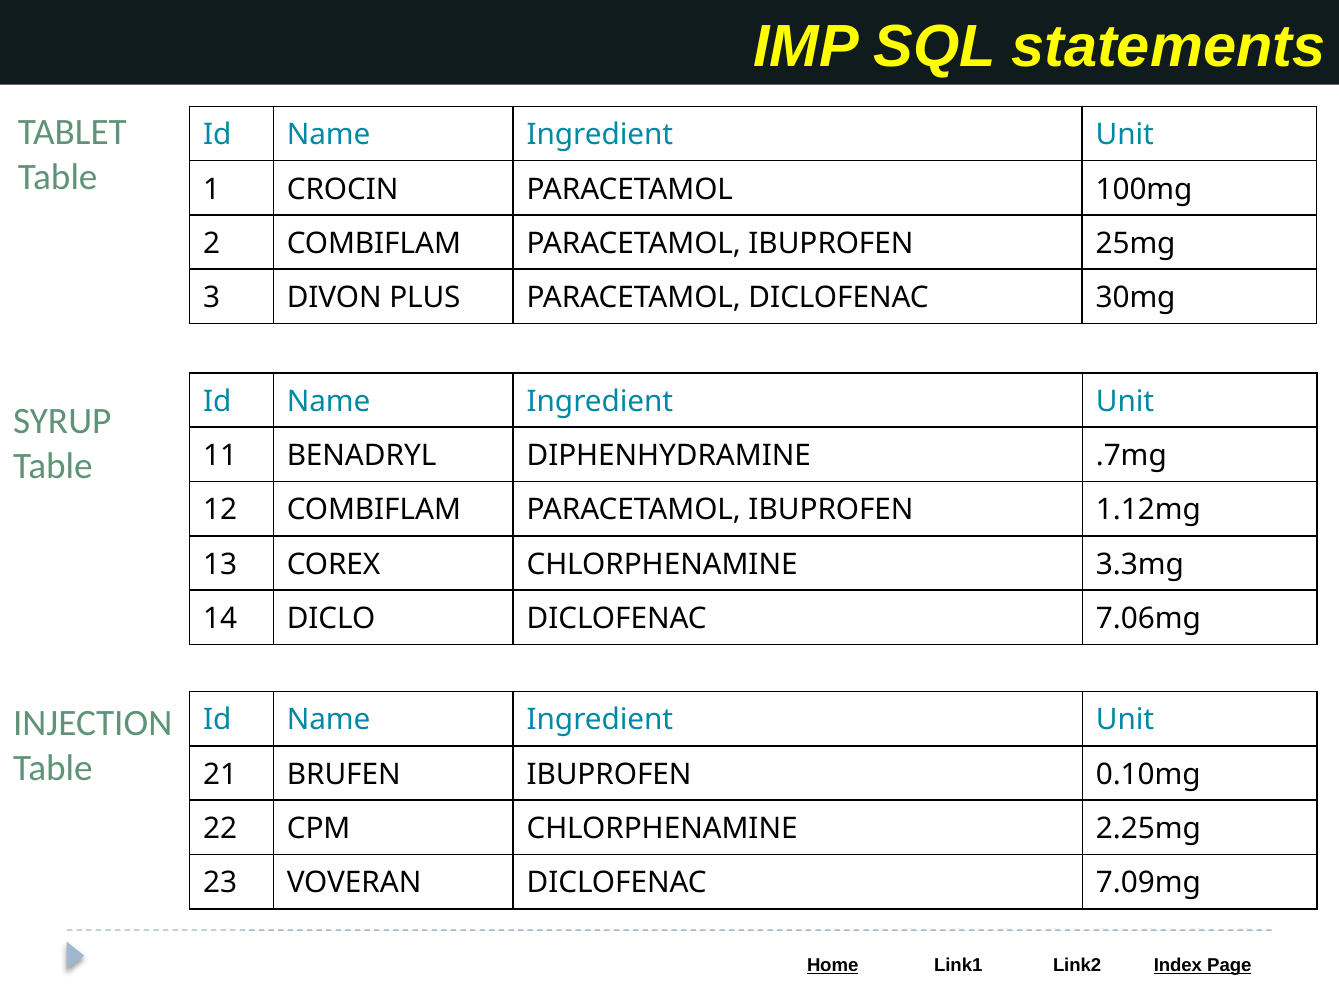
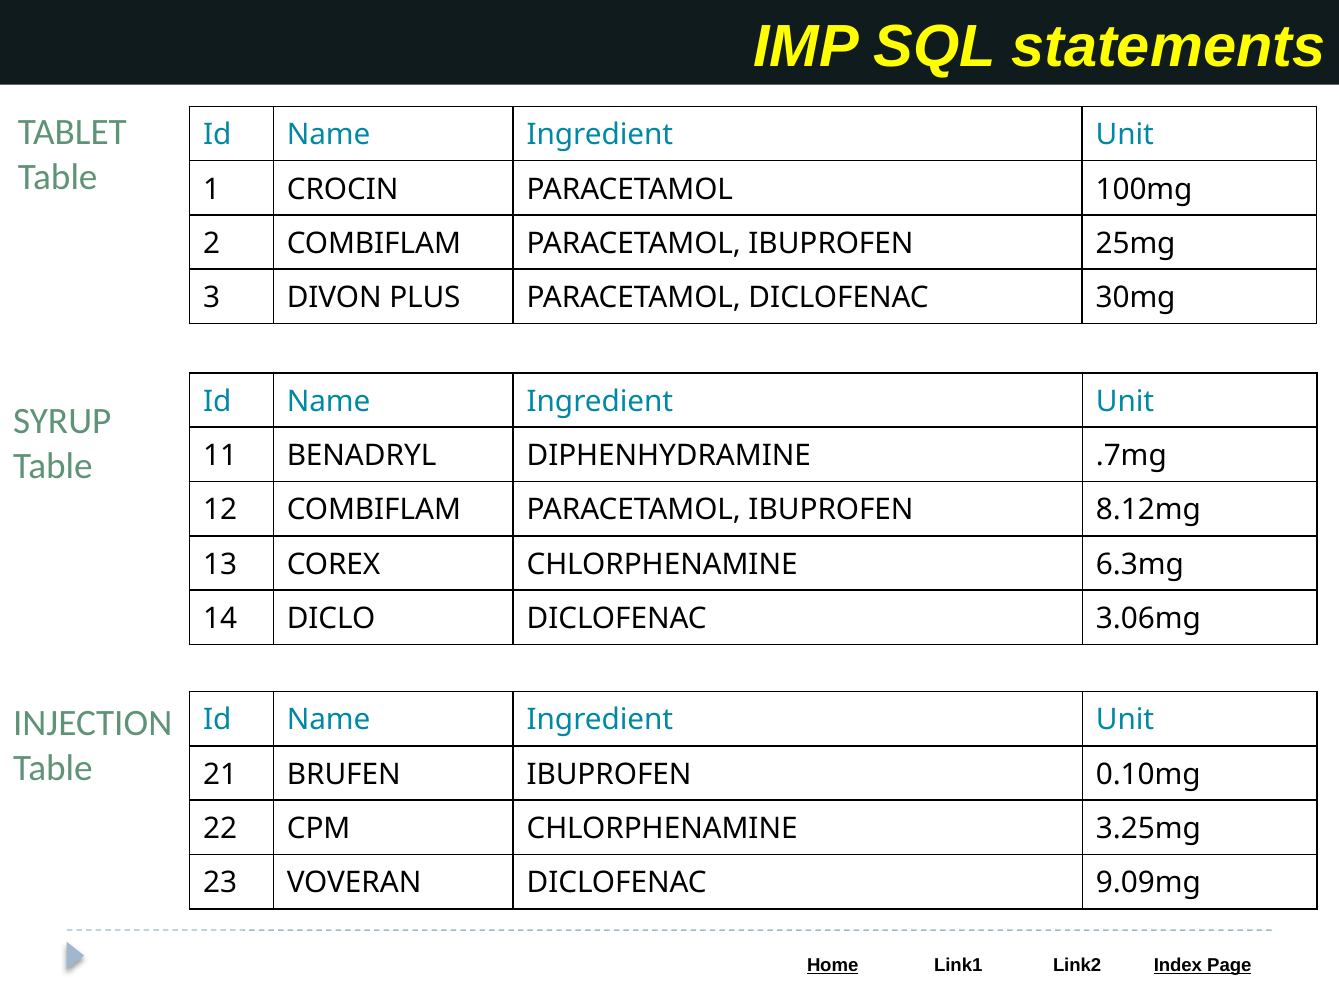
1.12mg: 1.12mg -> 8.12mg (1148, 510)
3.3mg: 3.3mg -> 6.3mg (1140, 564)
7.06mg: 7.06mg -> 3.06mg (1148, 619)
2.25mg: 2.25mg -> 3.25mg (1148, 829)
7.09mg: 7.09mg -> 9.09mg (1148, 883)
